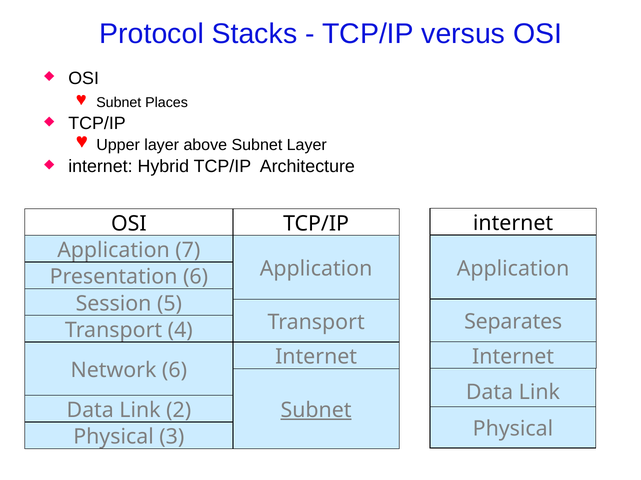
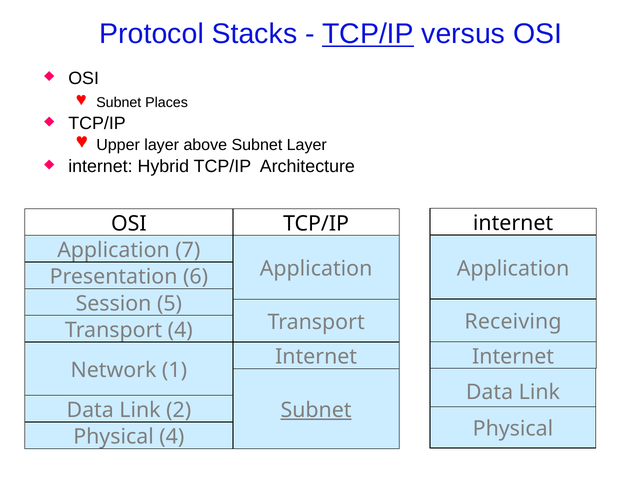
TCP/IP underline: none -> present (368, 34)
Separates: Separates -> Receiving (513, 322)
Network 6: 6 -> 1 (175, 371)
Physical 3: 3 -> 4 (172, 437)
